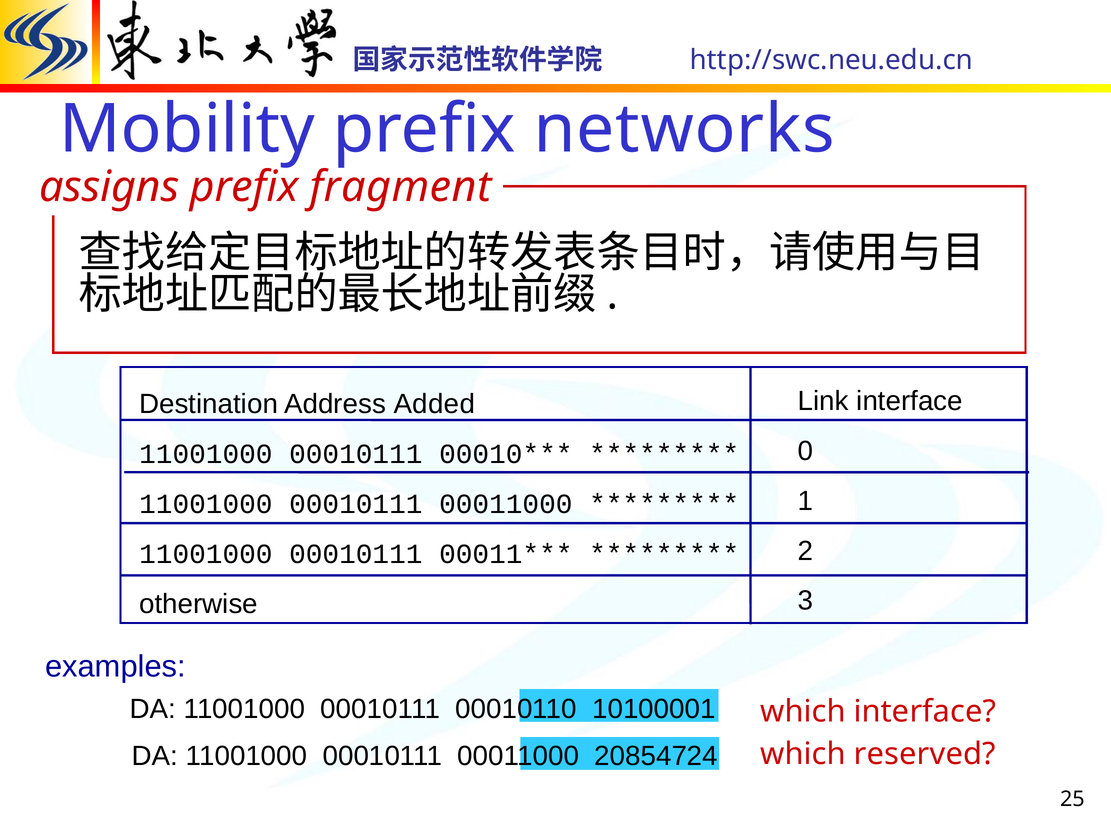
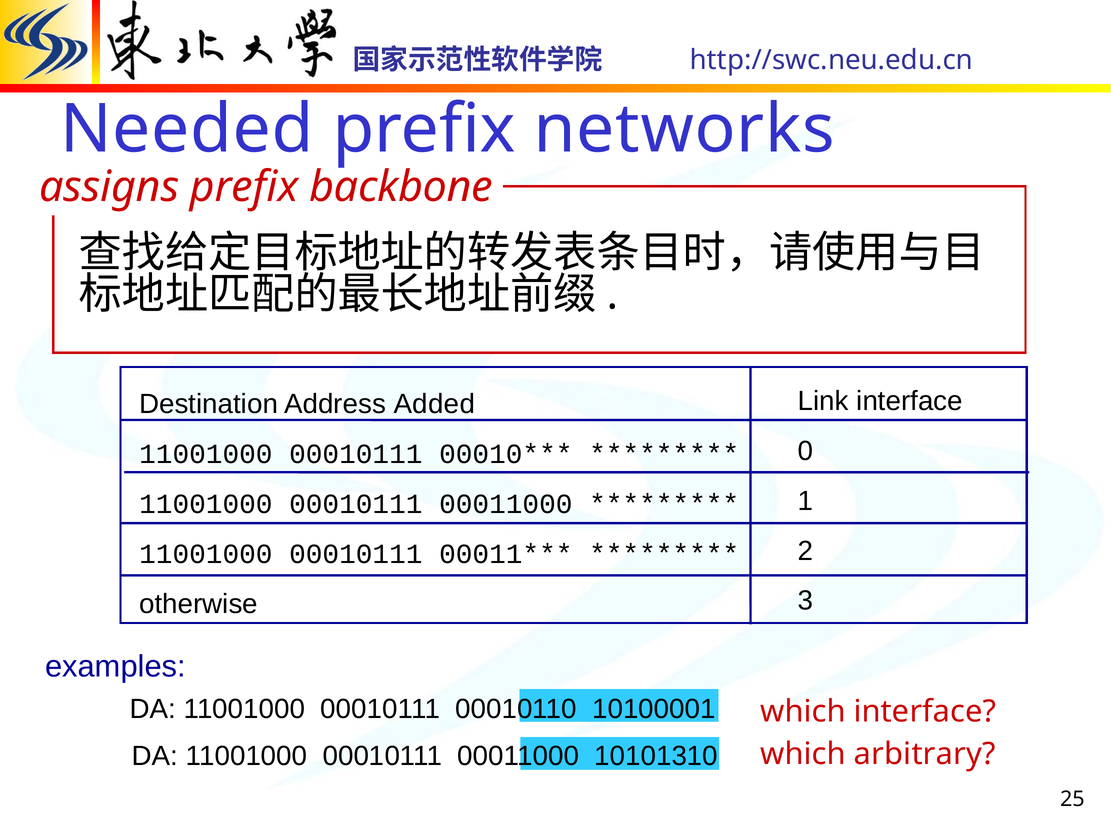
Mobility: Mobility -> Needed (187, 129)
fragment: fragment -> backbone (401, 187)
20854724: 20854724 -> 10101310 (656, 756)
reserved: reserved -> arbitrary (925, 754)
